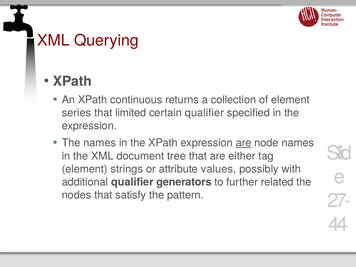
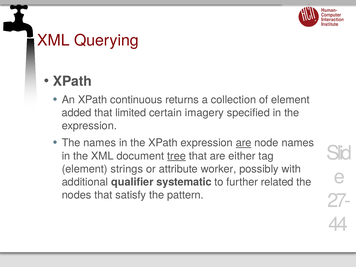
series: series -> added (77, 113)
certain qualifier: qualifier -> imagery (204, 113)
tree underline: none -> present (177, 156)
values: values -> worker (219, 169)
generators: generators -> systematic (184, 182)
